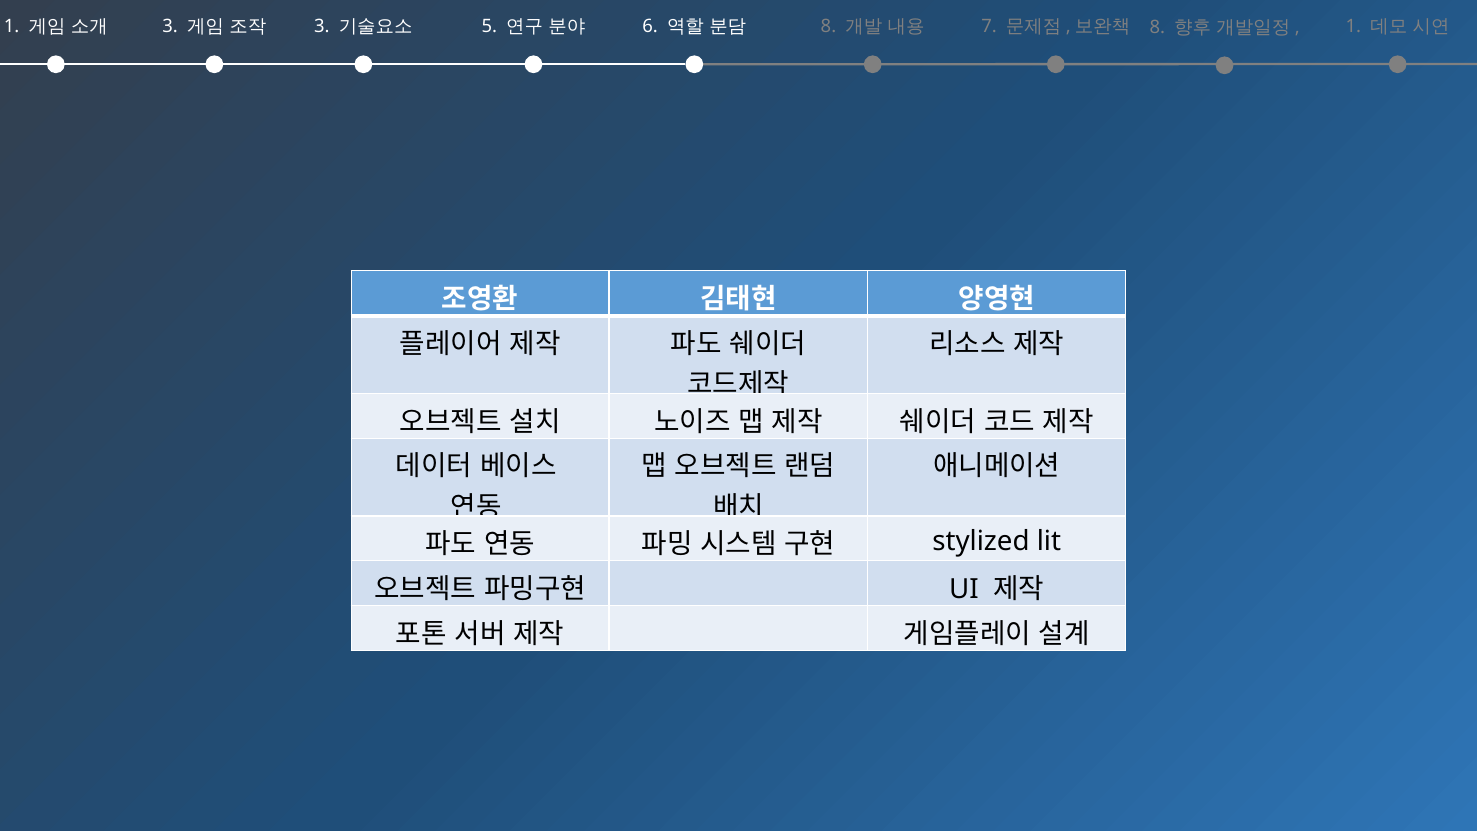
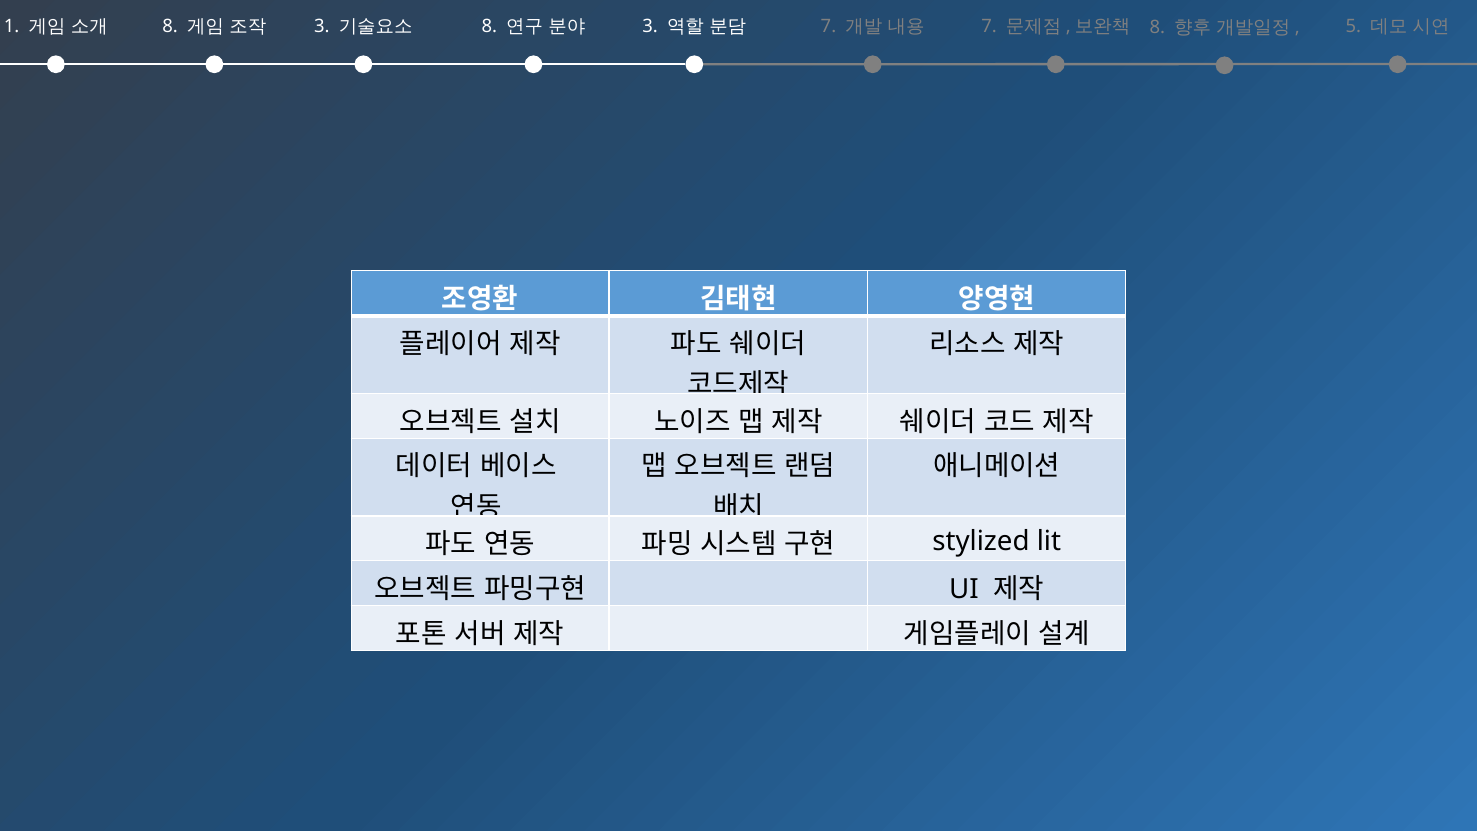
3: 3 -> 8 (170, 27)
5: 5 -> 8 (489, 27)
6: 6 -> 3 (650, 27)
8: 8 -> 7 (828, 27)
1: 1 -> 5 (1353, 26)
